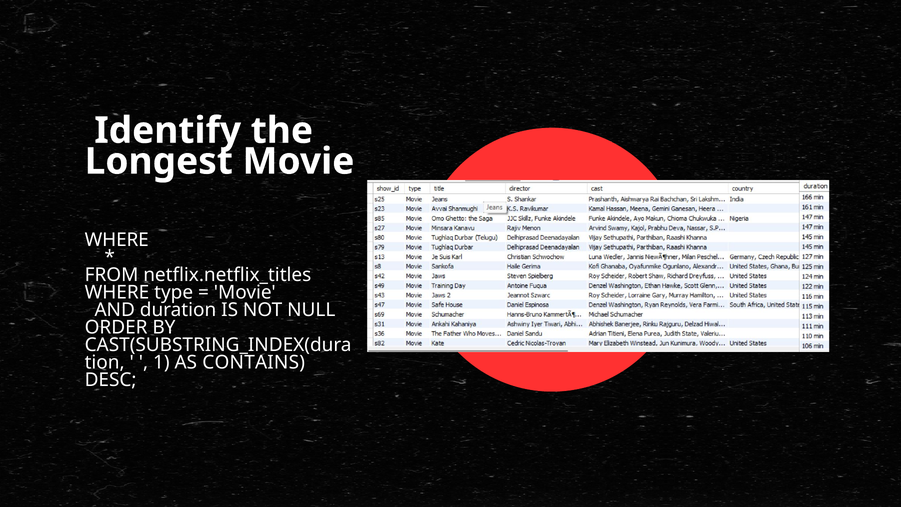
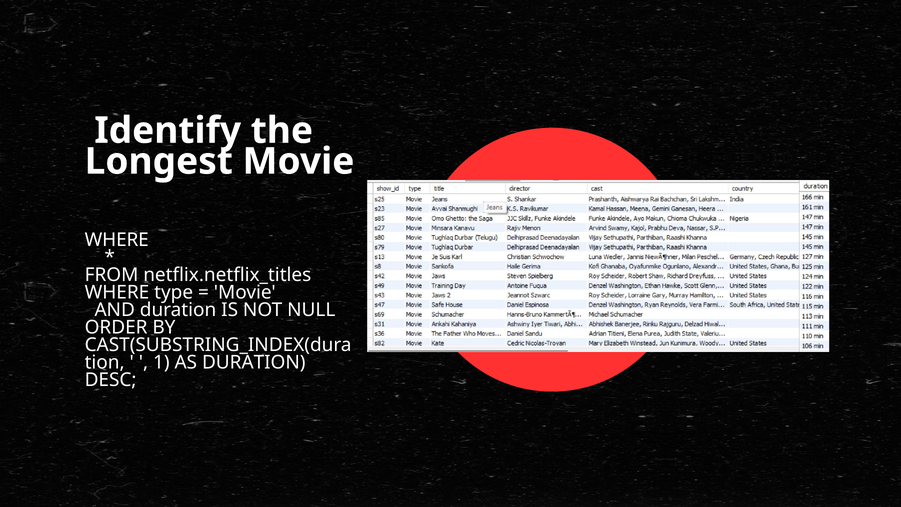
AS CONTAINS: CONTAINS -> DURATION (254, 362)
